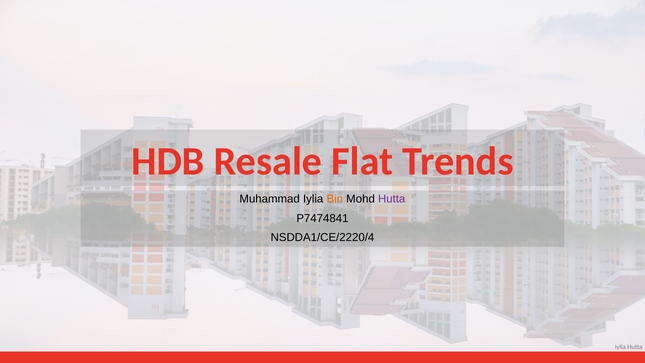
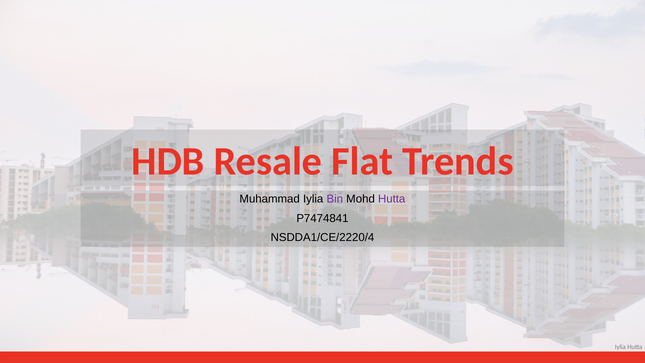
Bin colour: orange -> purple (335, 199)
